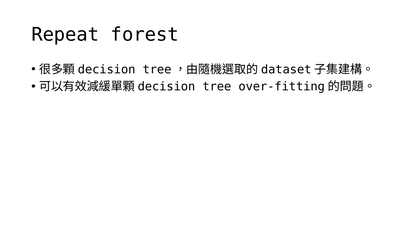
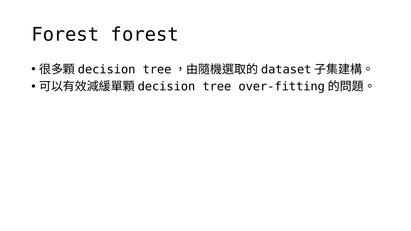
Repeat: Repeat -> Forest (65, 35)
